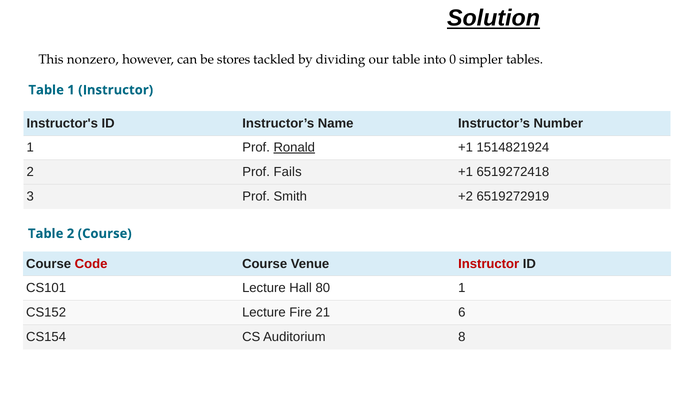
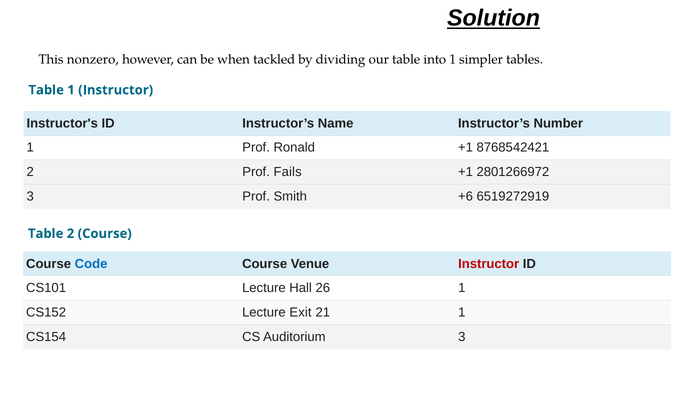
stores: stores -> when (234, 59)
into 0: 0 -> 1 (453, 59)
Ronald underline: present -> none (294, 147)
1514821924: 1514821924 -> 8768542421 (513, 147)
6519272418: 6519272418 -> 2801266972 (513, 172)
+2: +2 -> +6 (465, 196)
Code colour: red -> blue (91, 264)
80: 80 -> 26 (323, 288)
Fire: Fire -> Exit (301, 312)
21 6: 6 -> 1 (462, 312)
Auditorium 8: 8 -> 3 (462, 336)
